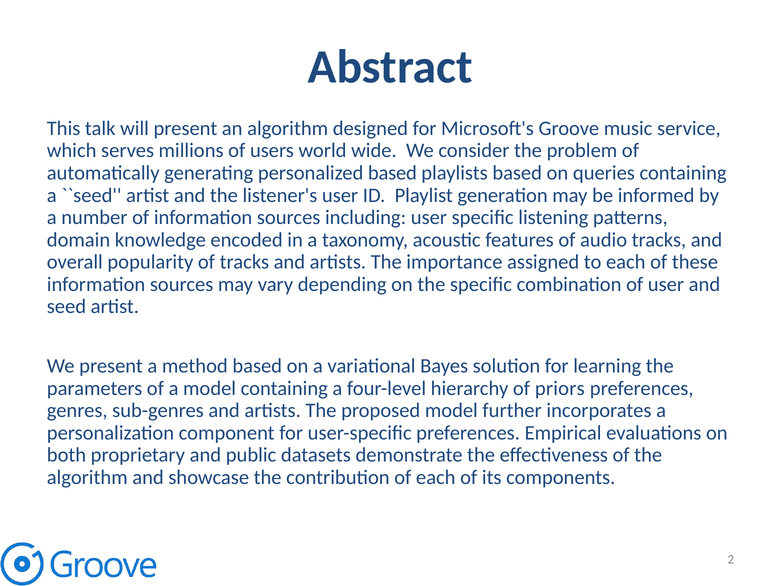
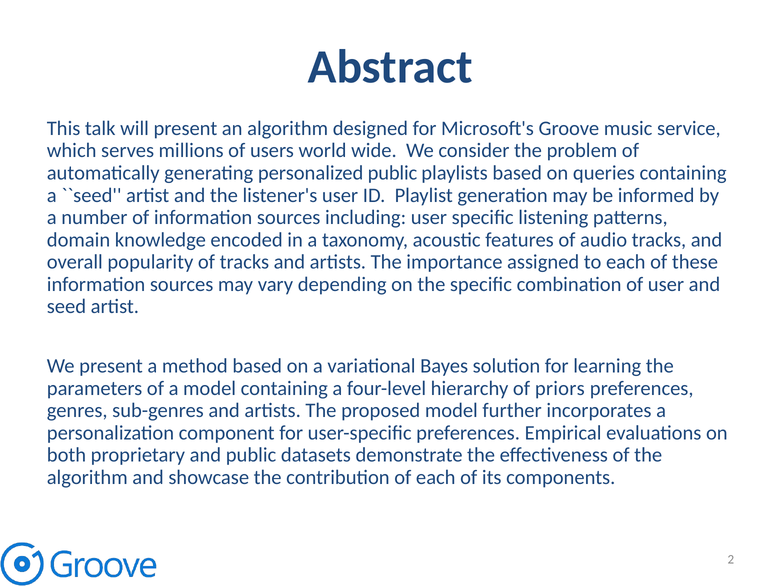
personalized based: based -> public (392, 173)
